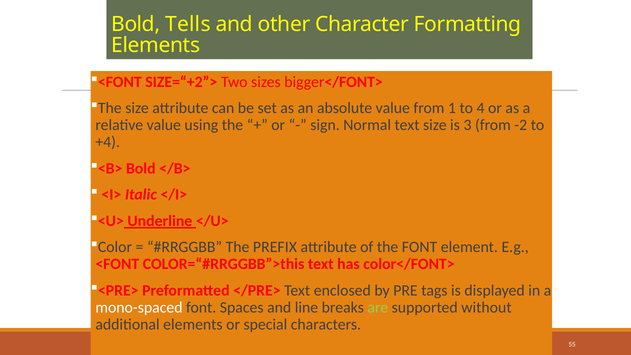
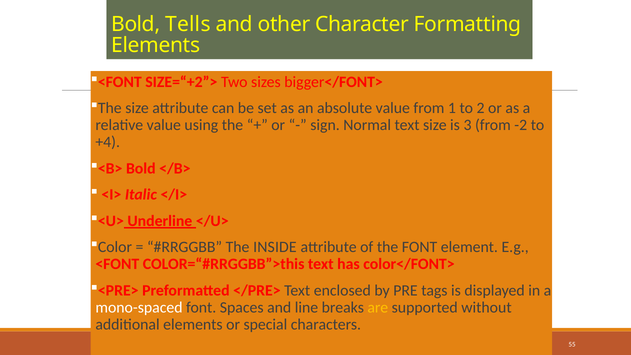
4: 4 -> 2 (481, 108)
PREFIX: PREFIX -> INSIDE (275, 247)
are colour: light green -> yellow (378, 307)
